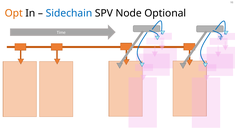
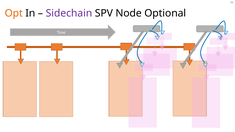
Sidechain colour: blue -> purple (69, 13)
